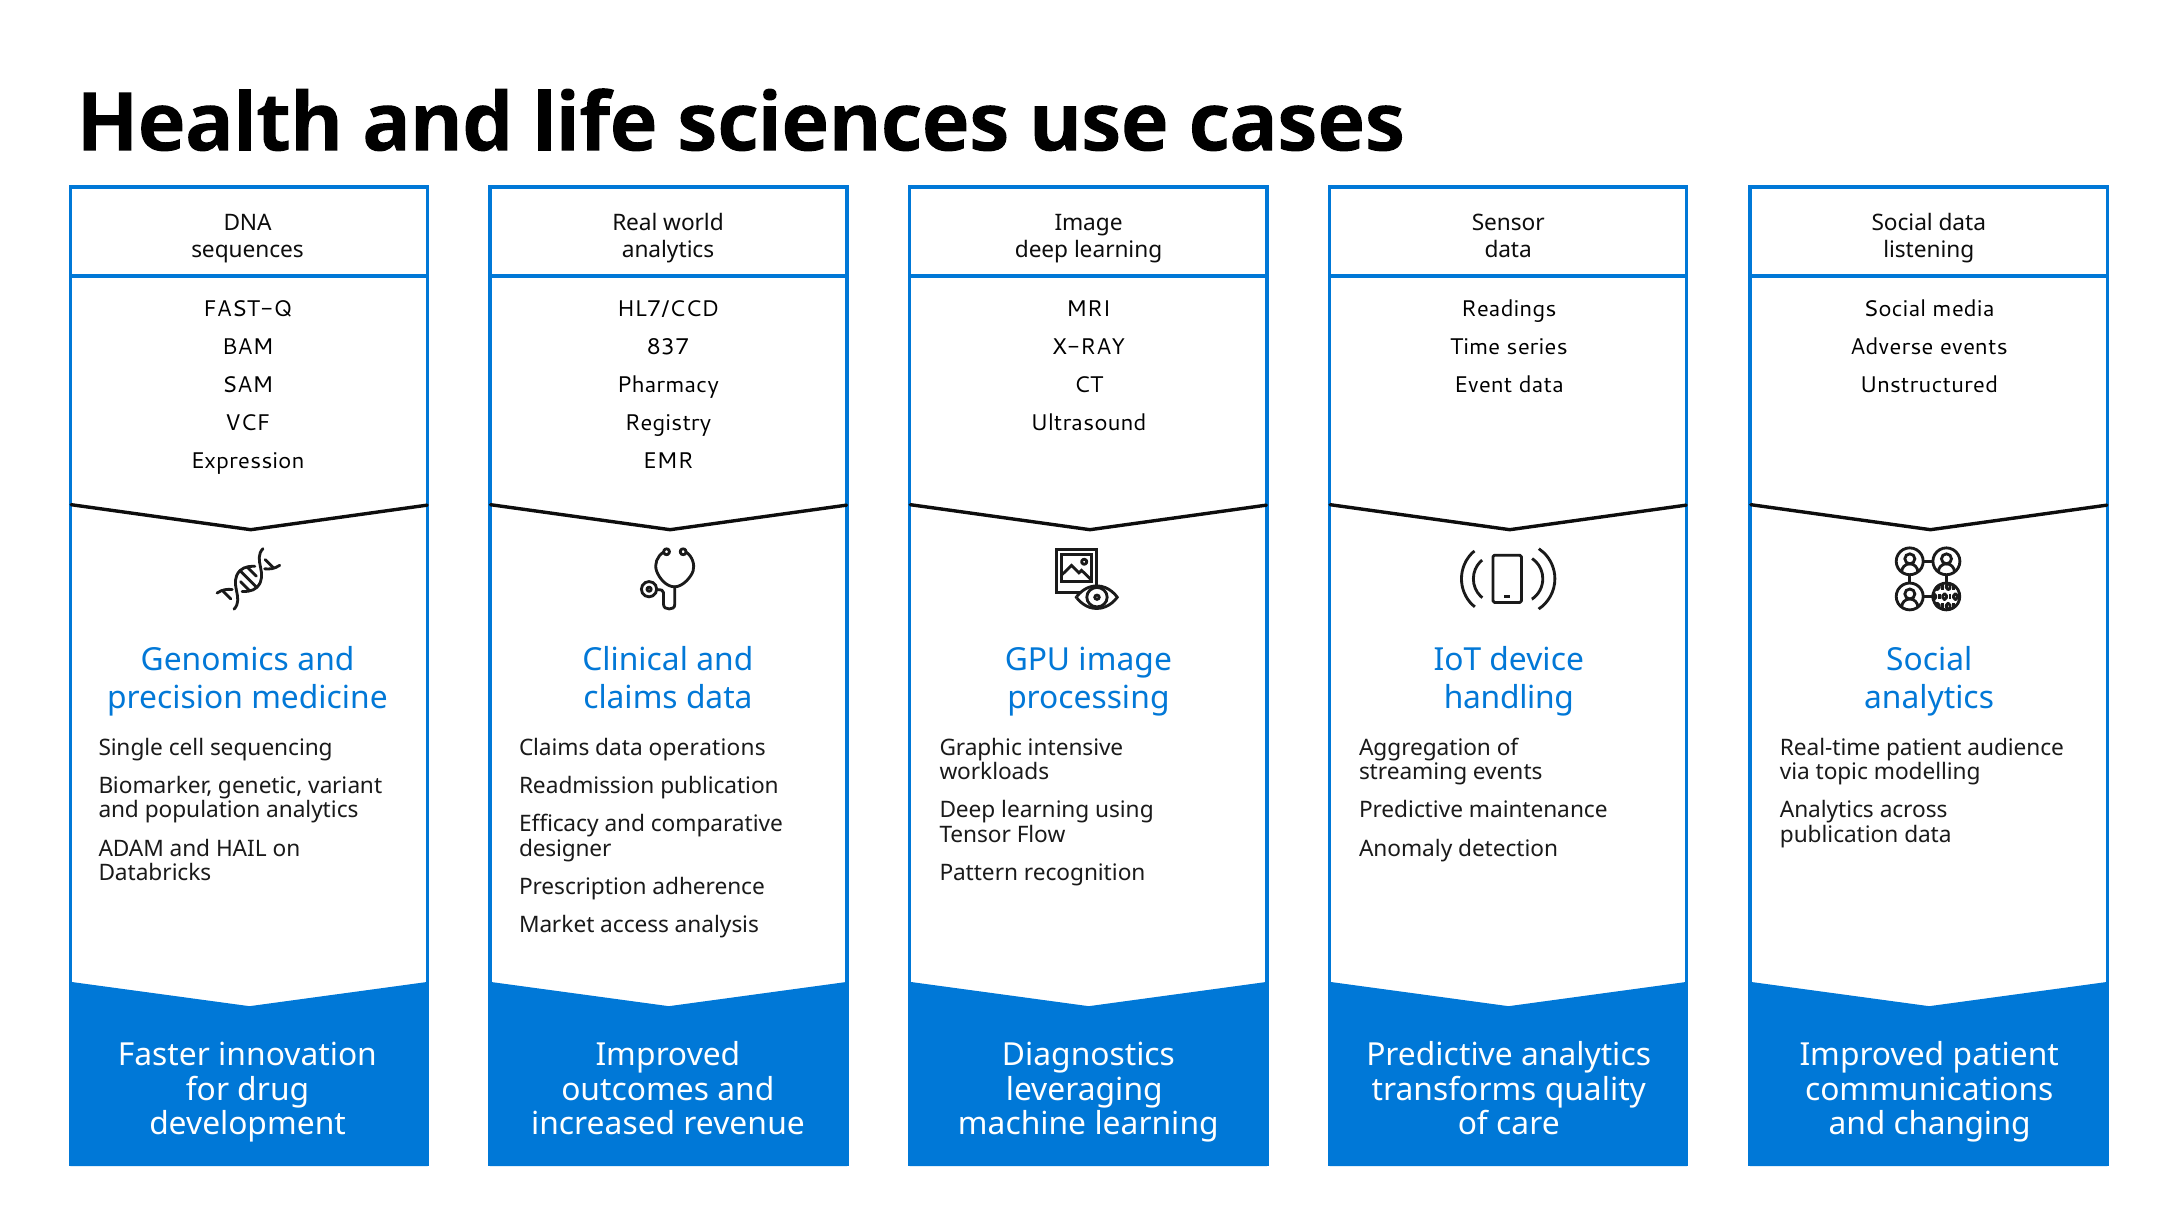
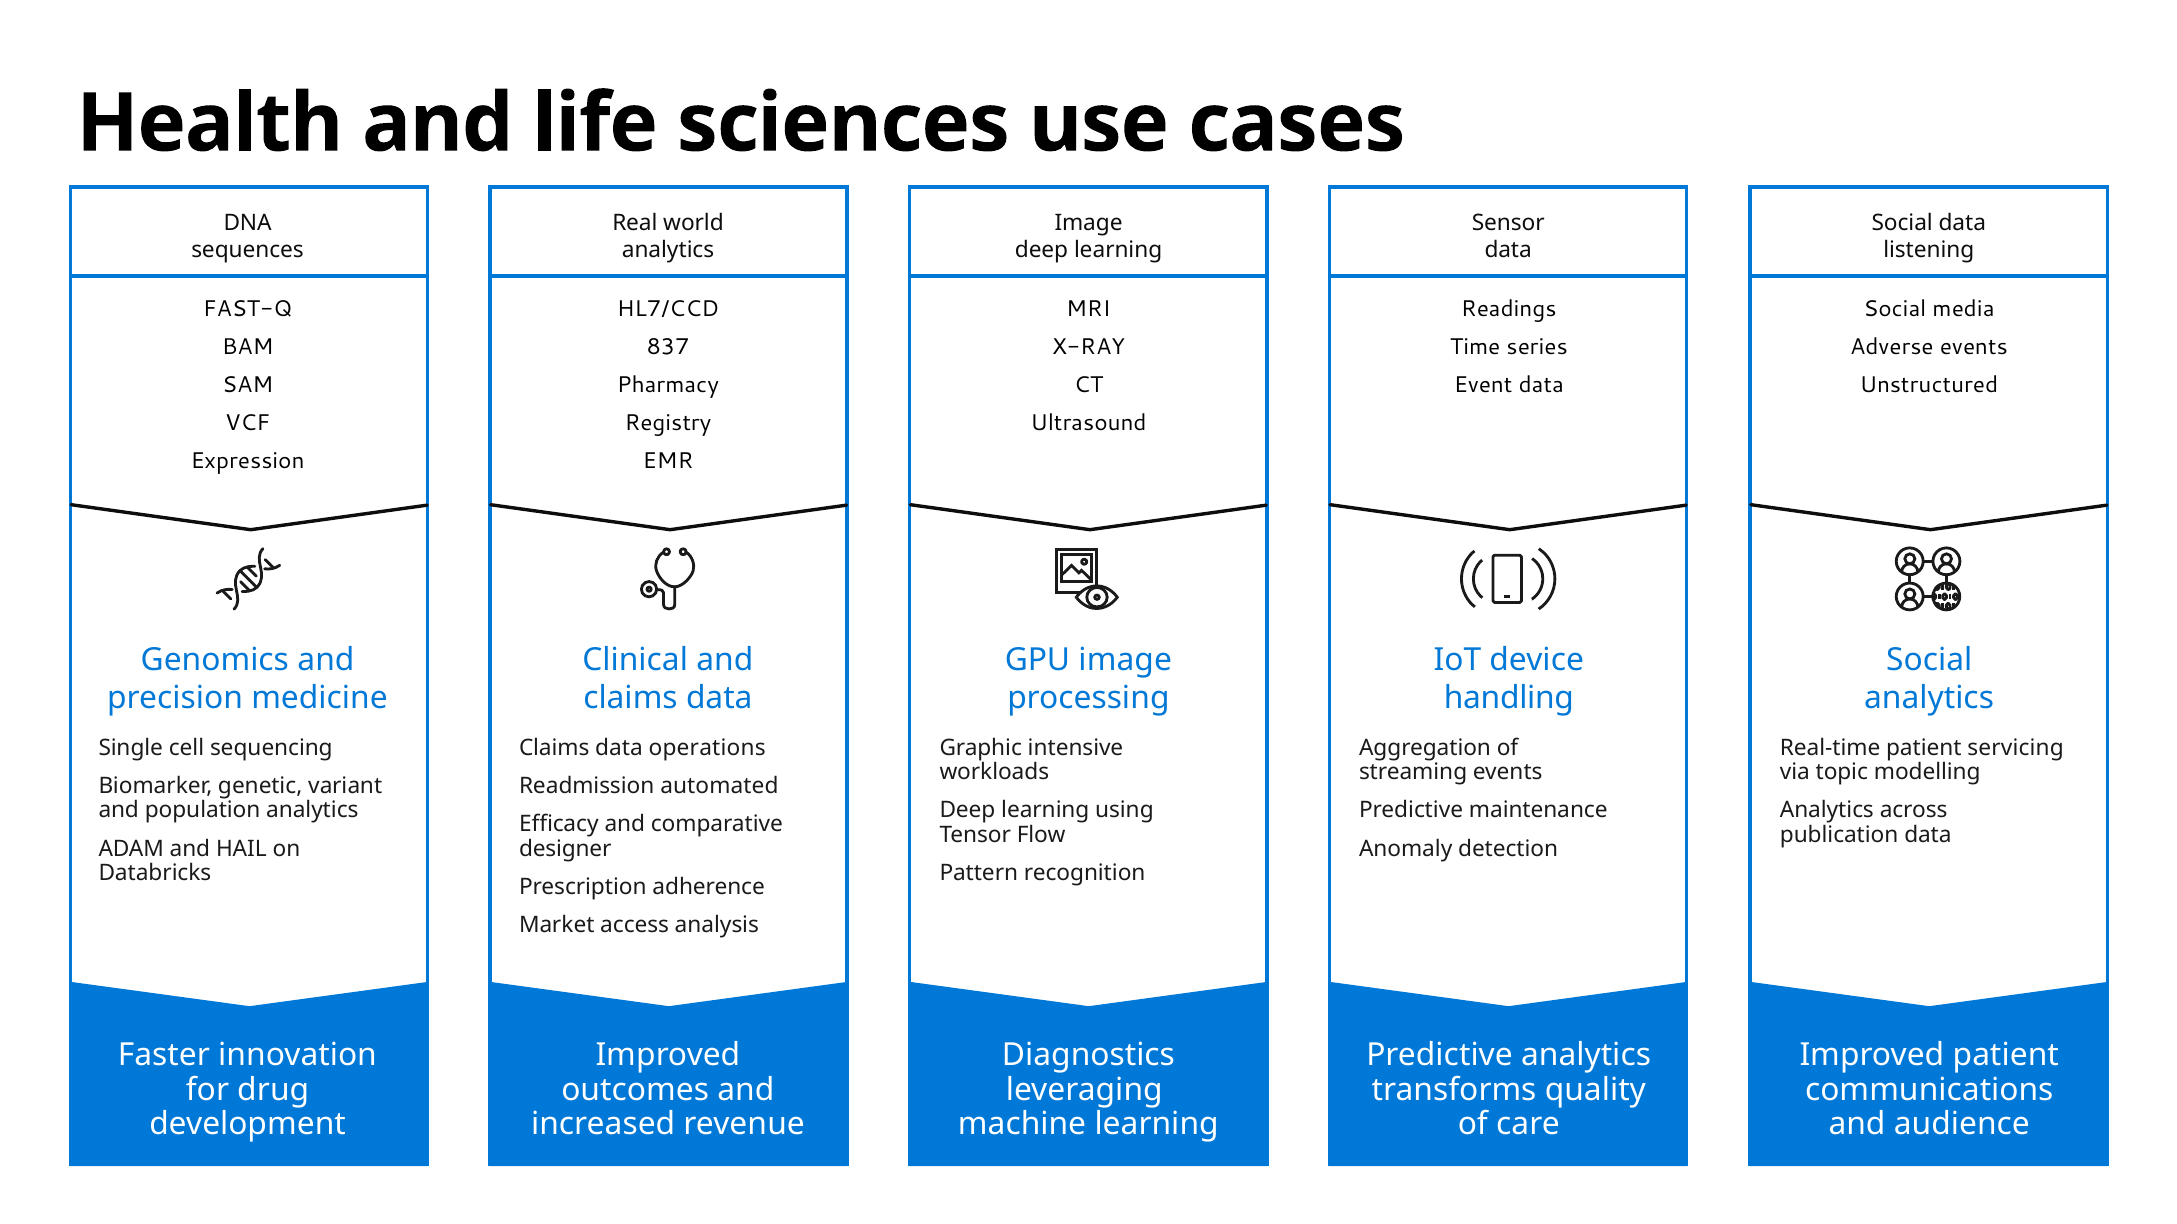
audience: audience -> servicing (2016, 748)
Readmission publication: publication -> automated (719, 786)
changing: changing -> audience (1962, 1124)
